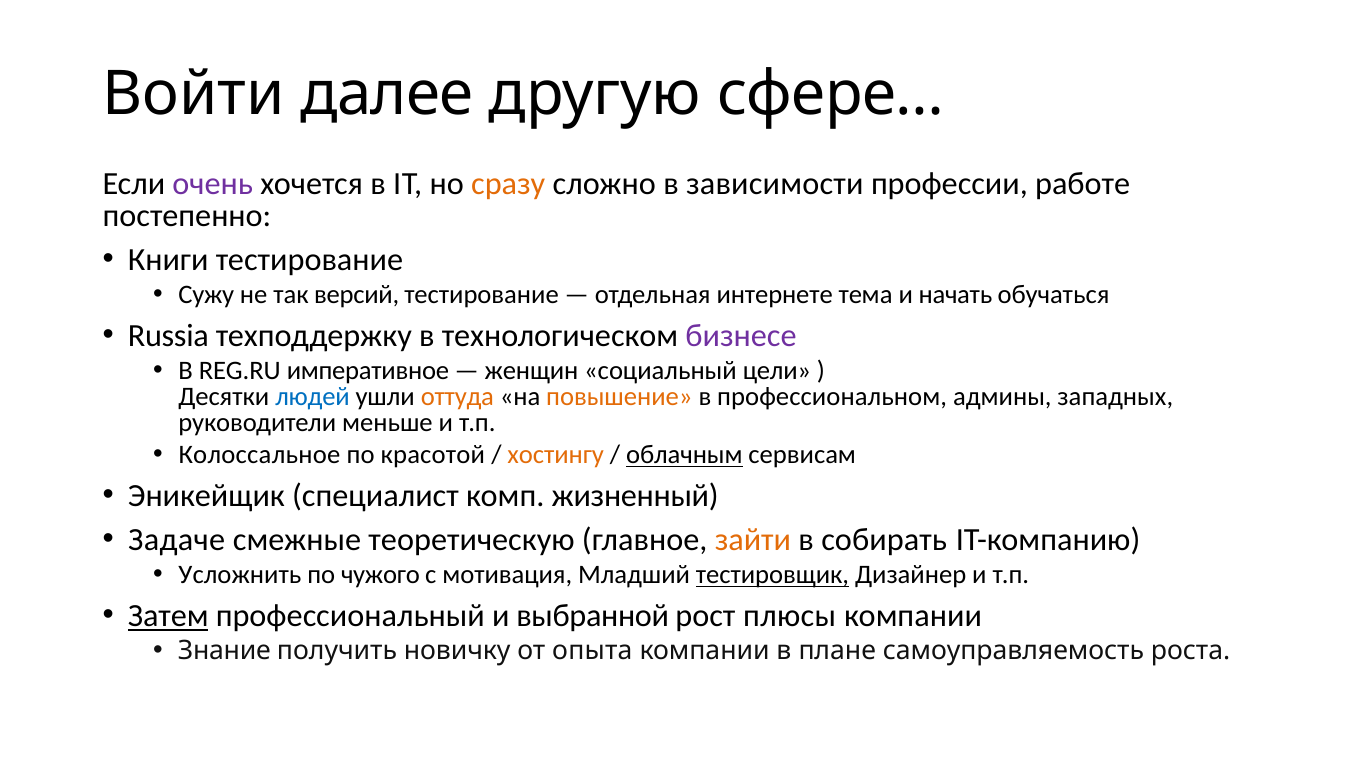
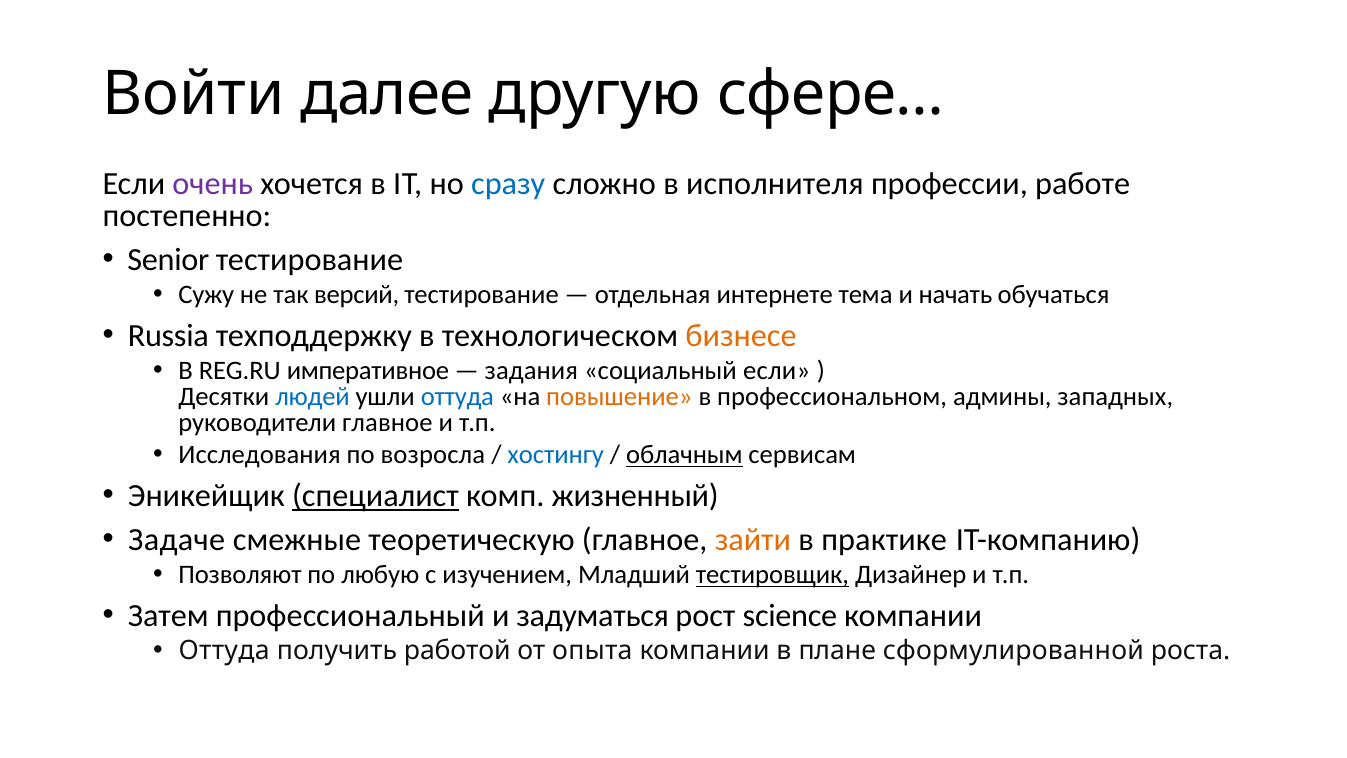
сразу colour: orange -> blue (508, 184)
зависимости: зависимости -> исполнителя (775, 184)
Книги: Книги -> Senior (168, 259)
бизнесе colour: purple -> orange (741, 336)
женщин: женщин -> задания (531, 371)
социальный цели: цели -> если (777, 371)
оттуда colour: orange -> blue (457, 397)
руководители меньше: меньше -> главное (387, 423)
Колоссальное: Колоссальное -> Исследования (260, 455)
красотой: красотой -> возросла (433, 455)
хостингу colour: orange -> blue (556, 455)
специалист underline: none -> present (375, 496)
собирать: собирать -> практике (884, 540)
Усложнить: Усложнить -> Позволяют (240, 575)
чужого: чужого -> любую (380, 575)
мотивация: мотивация -> изучением (507, 575)
Затем underline: present -> none (168, 616)
выбранной: выбранной -> задуматься (593, 616)
плюсы: плюсы -> science (790, 616)
Знание: Знание -> Оттуда (224, 651)
новичку: новичку -> работой (457, 651)
самоуправляемость: самоуправляемость -> сформулированной (1013, 651)
